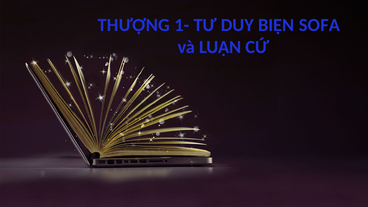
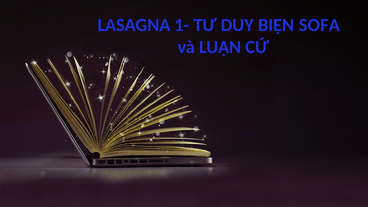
THƯỢNG: THƯỢNG -> LASAGNA (134, 25)
